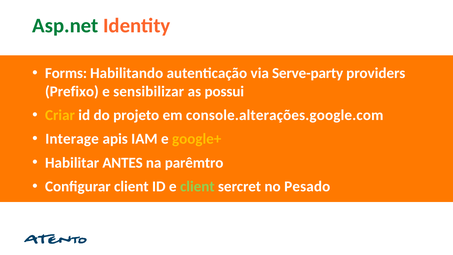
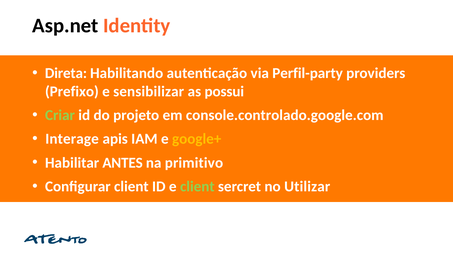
Asp.net colour: green -> black (65, 26)
Forms: Forms -> Direta (66, 73)
Serve-party: Serve-party -> Perfil-party (308, 73)
Criar colour: yellow -> light green (60, 115)
console.alterações.google.com: console.alterações.google.com -> console.controlado.google.com (285, 115)
parêmtro: parêmtro -> primitivo (194, 163)
Pesado: Pesado -> Utilizar (307, 186)
